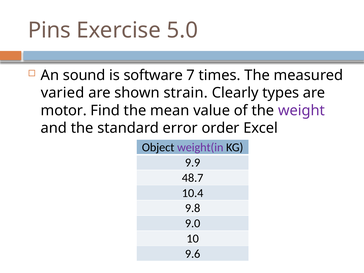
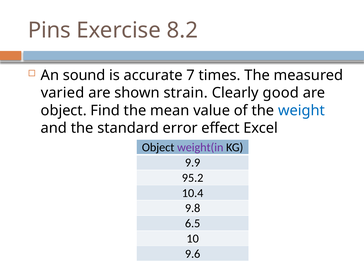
5.0: 5.0 -> 8.2 (182, 30)
software: software -> accurate (153, 75)
types: types -> good (281, 93)
motor: motor -> object (64, 111)
weight colour: purple -> blue (302, 111)
order: order -> effect (221, 128)
48.7: 48.7 -> 95.2 (193, 178)
9.0: 9.0 -> 6.5 (193, 223)
